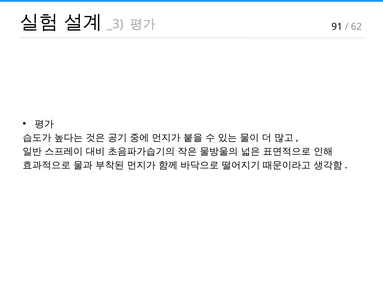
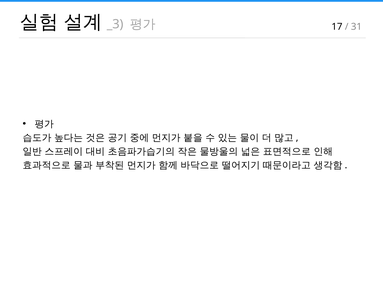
91: 91 -> 17 (337, 27)
62: 62 -> 31 (356, 27)
